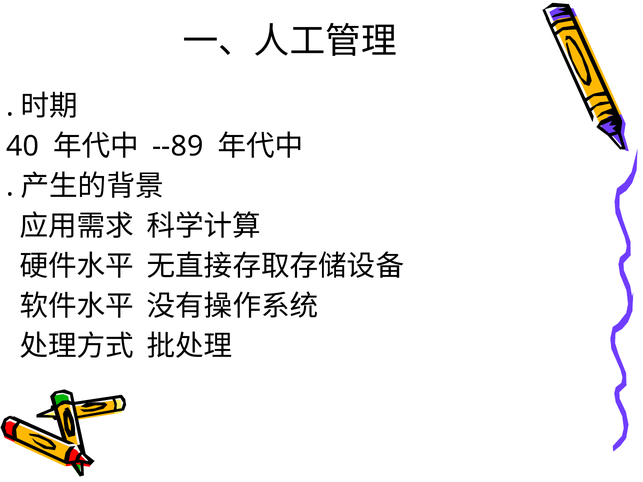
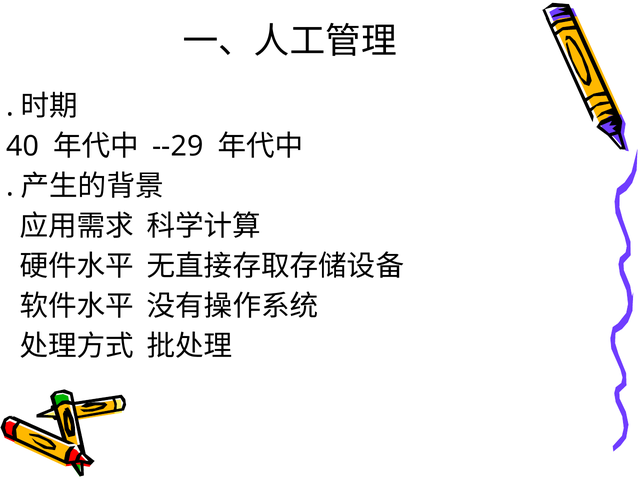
--89: --89 -> --29 (178, 147)
